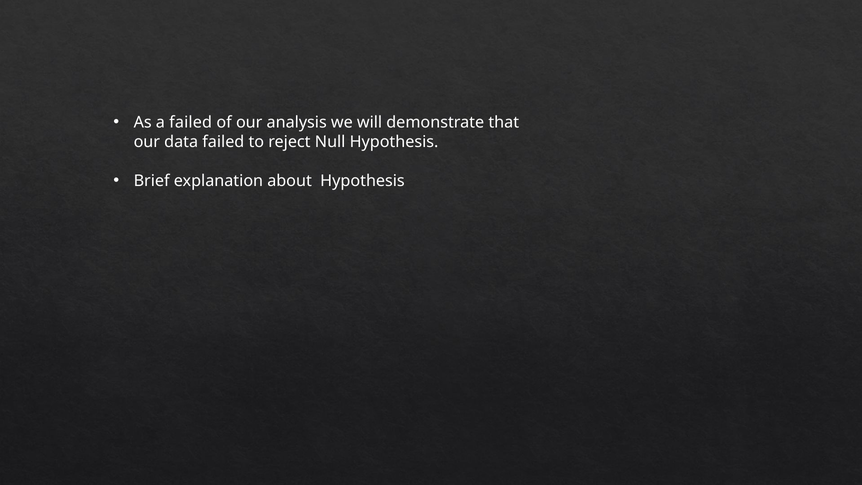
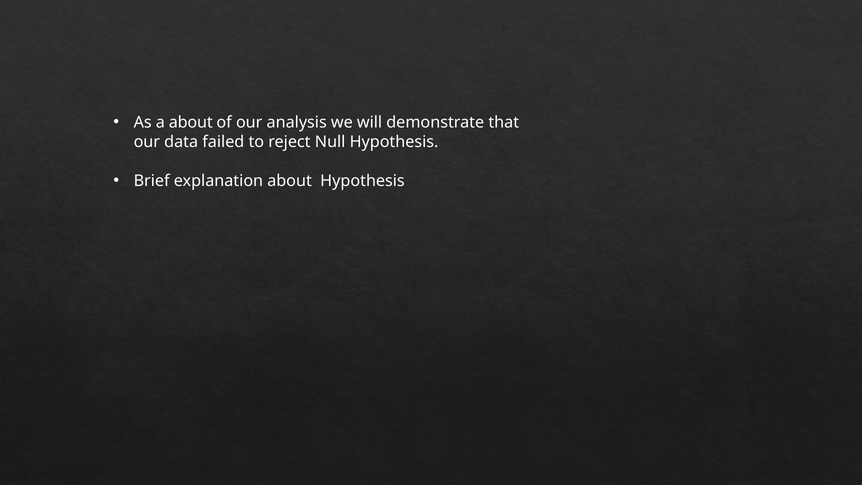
a failed: failed -> about (191, 122)
